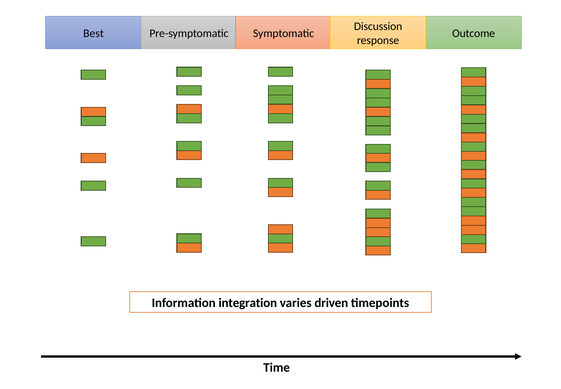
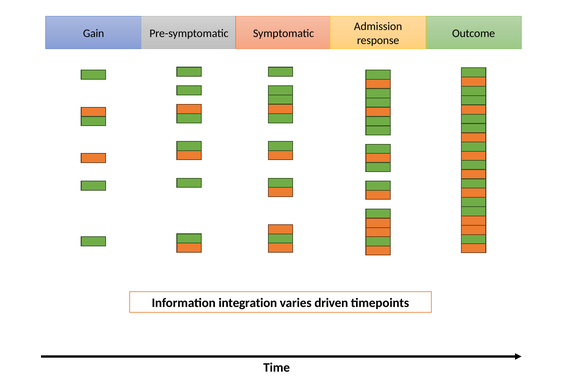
Discussion: Discussion -> Admission (378, 26)
Best: Best -> Gain (94, 33)
